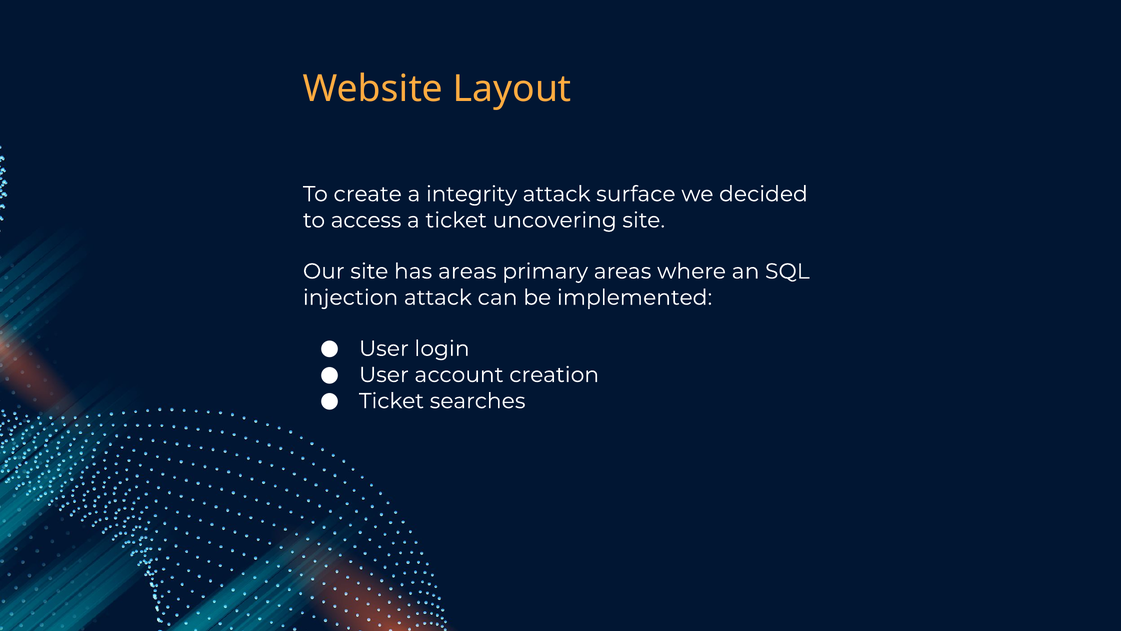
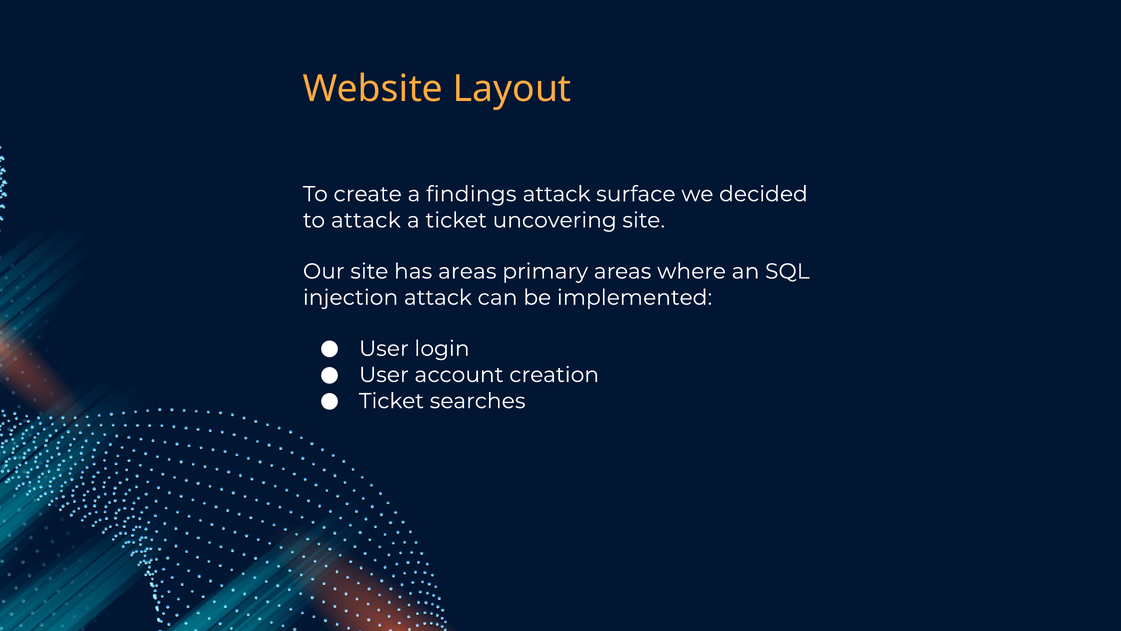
integrity: integrity -> findings (471, 194)
to access: access -> attack (366, 220)
